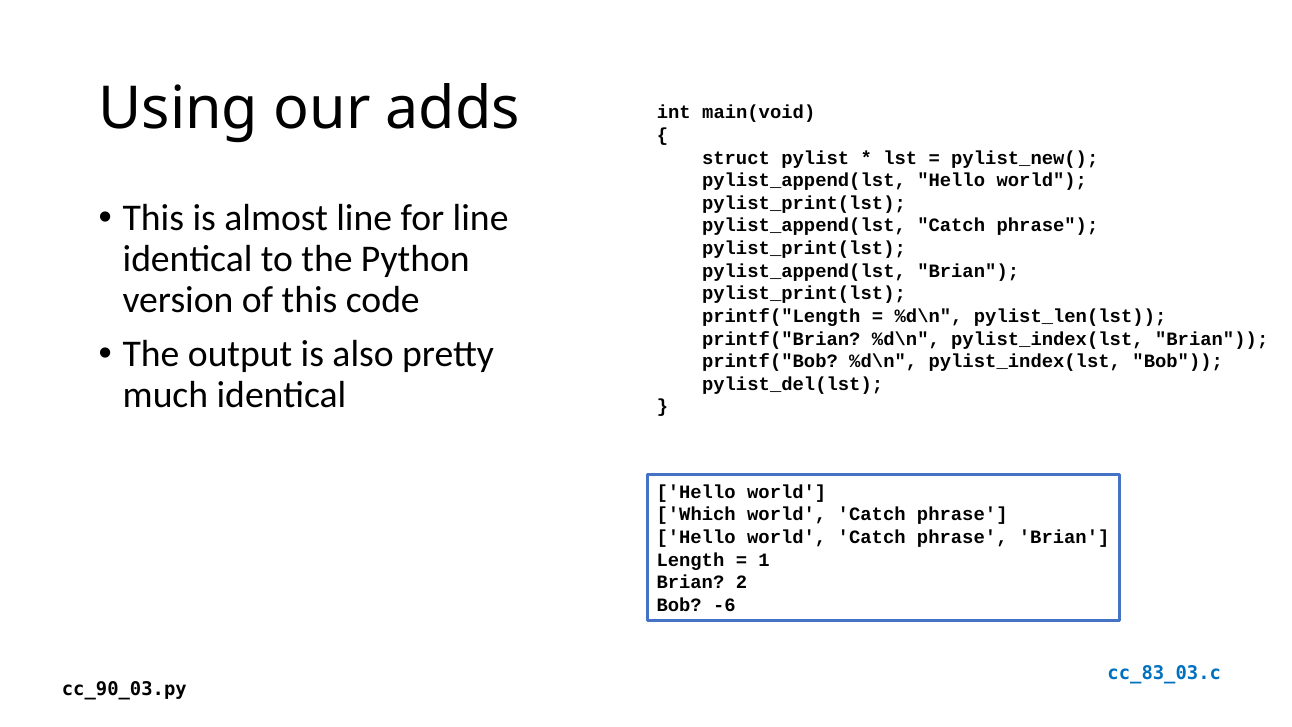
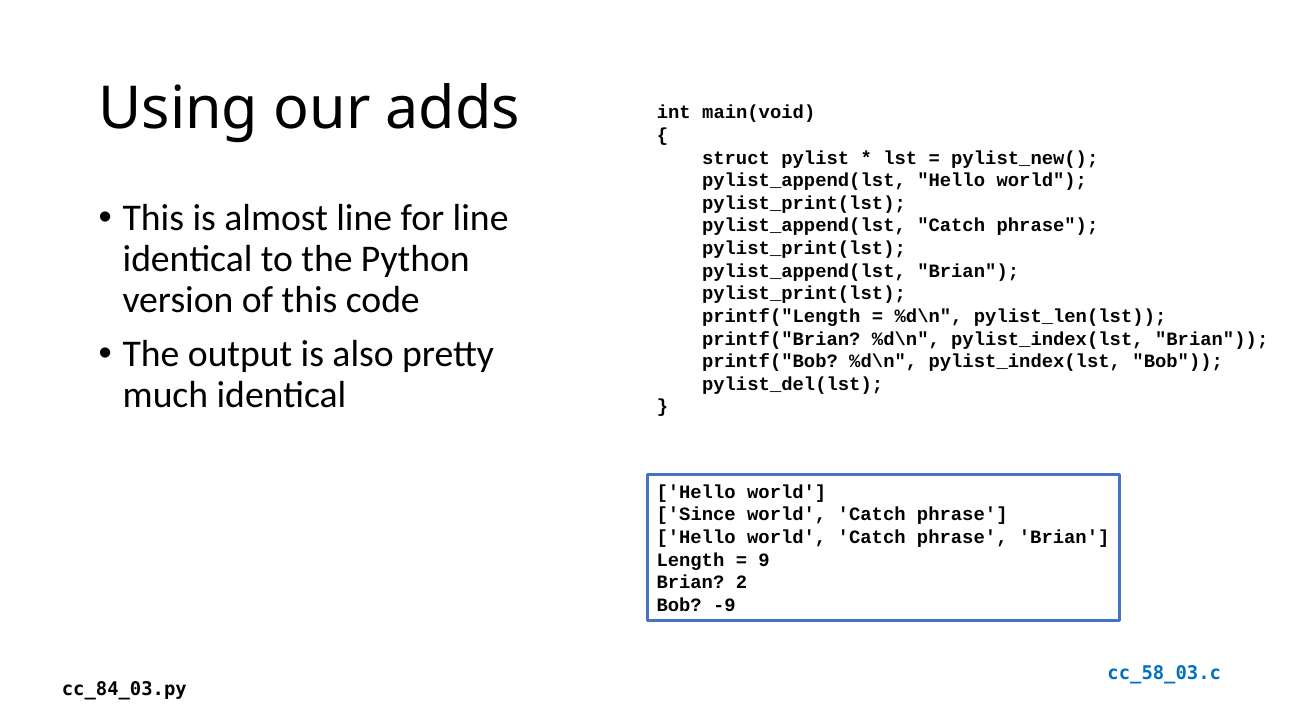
Which: Which -> Since (696, 515)
1: 1 -> 9 (764, 560)
-6: -6 -> -9 (724, 605)
cc_83_03.c: cc_83_03.c -> cc_58_03.c (1164, 673)
cc_90_03.py: cc_90_03.py -> cc_84_03.py (124, 689)
